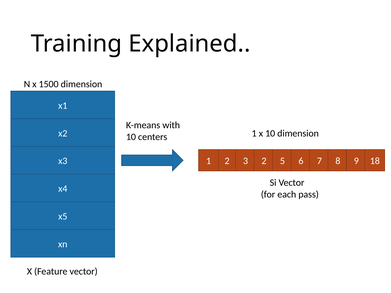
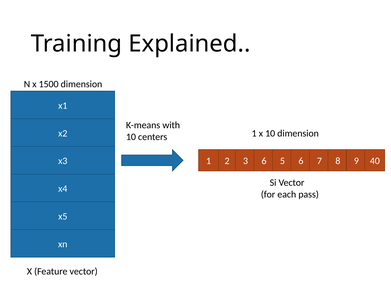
3 2: 2 -> 6 (264, 161)
18: 18 -> 40 (375, 161)
